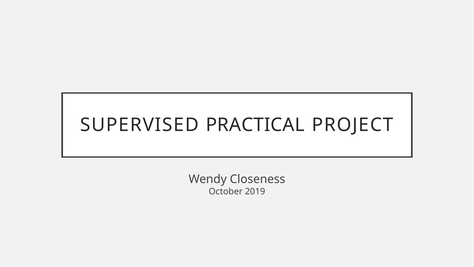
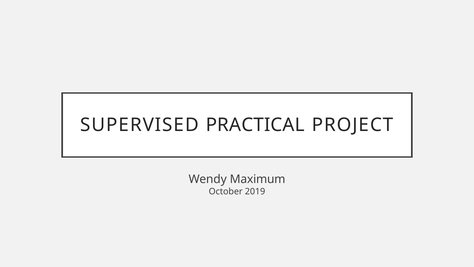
Closeness: Closeness -> Maximum (258, 179)
